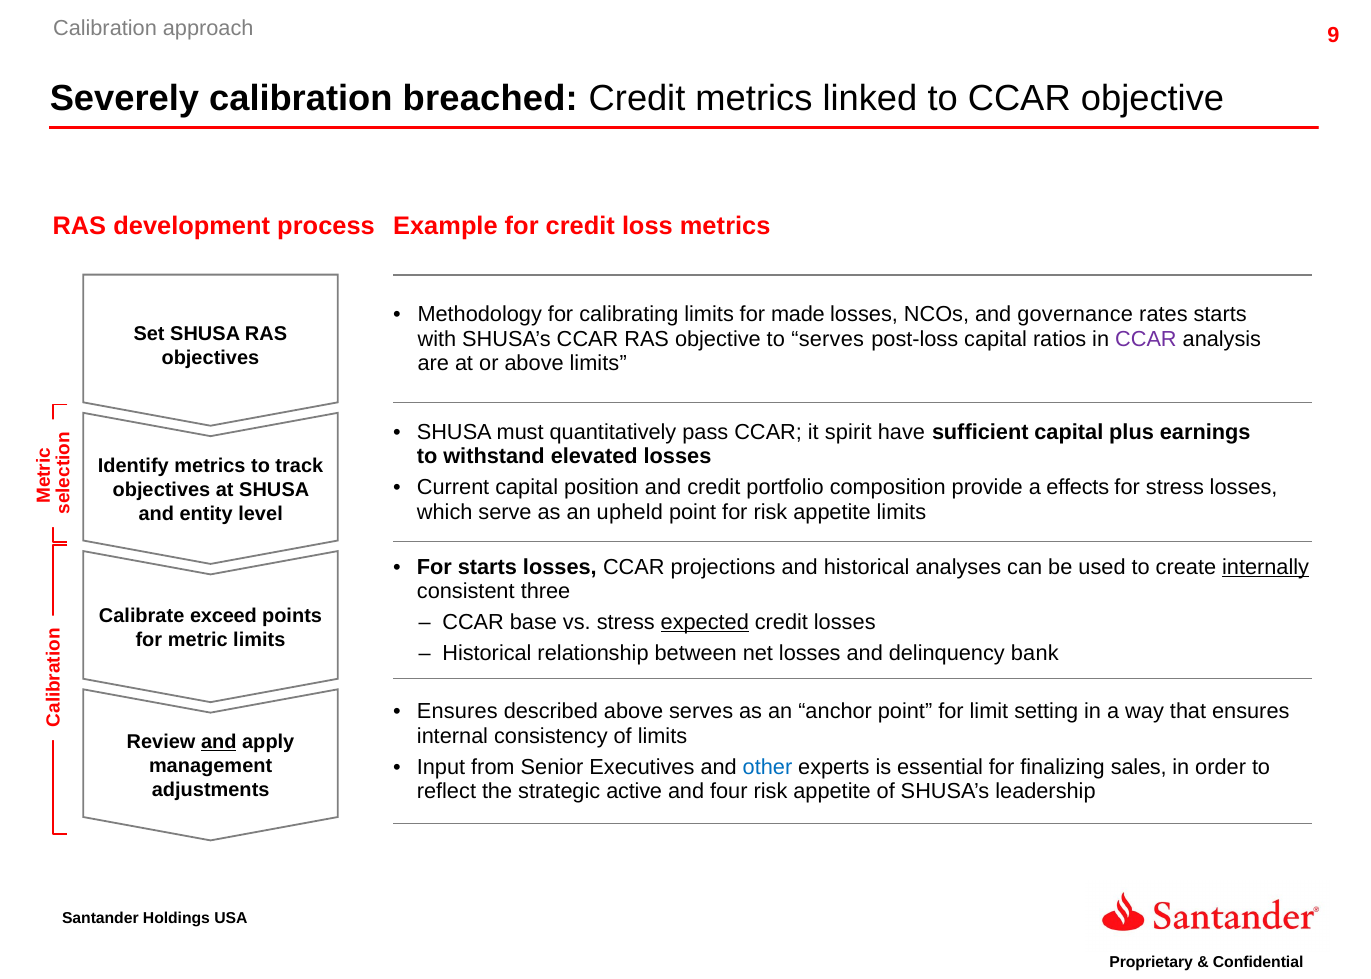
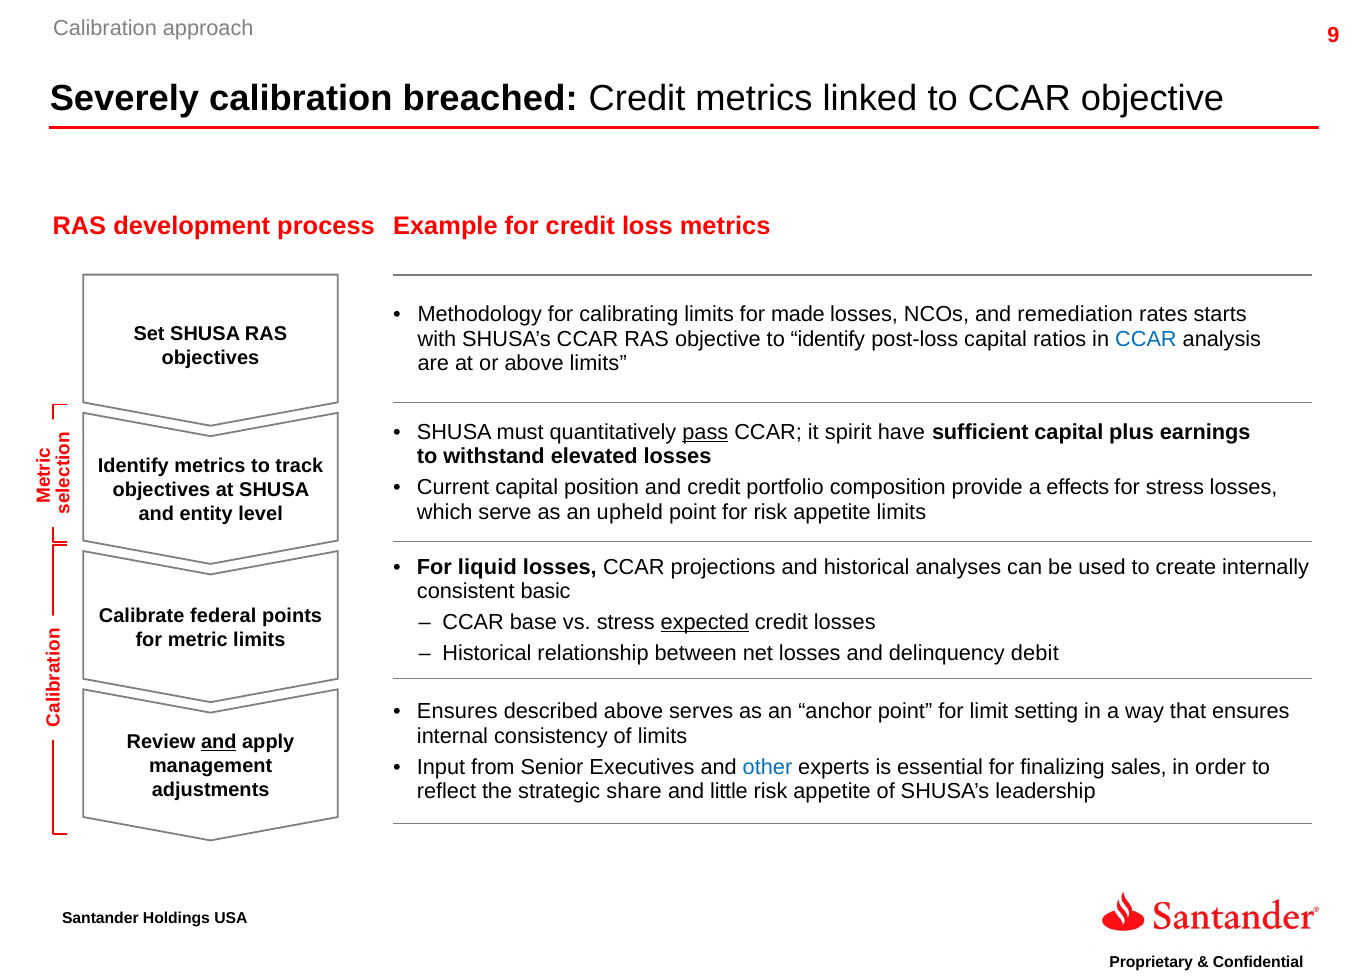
governance: governance -> remediation (1075, 315)
to serves: serves -> identify (828, 339)
CCAR colour: purple -> blue (1146, 339)
pass underline: none -> present (705, 432)
For starts: starts -> liquid (487, 567)
internally underline: present -> none (1266, 567)
three: three -> basic (546, 592)
exceed: exceed -> federal (223, 616)
bank: bank -> debit (1035, 653)
active: active -> share (634, 792)
four: four -> little (729, 792)
